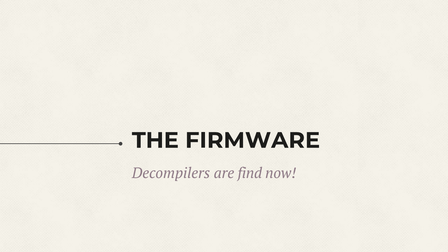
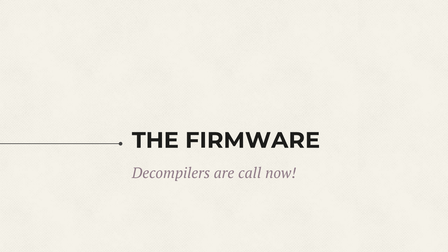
find: find -> call (250, 173)
